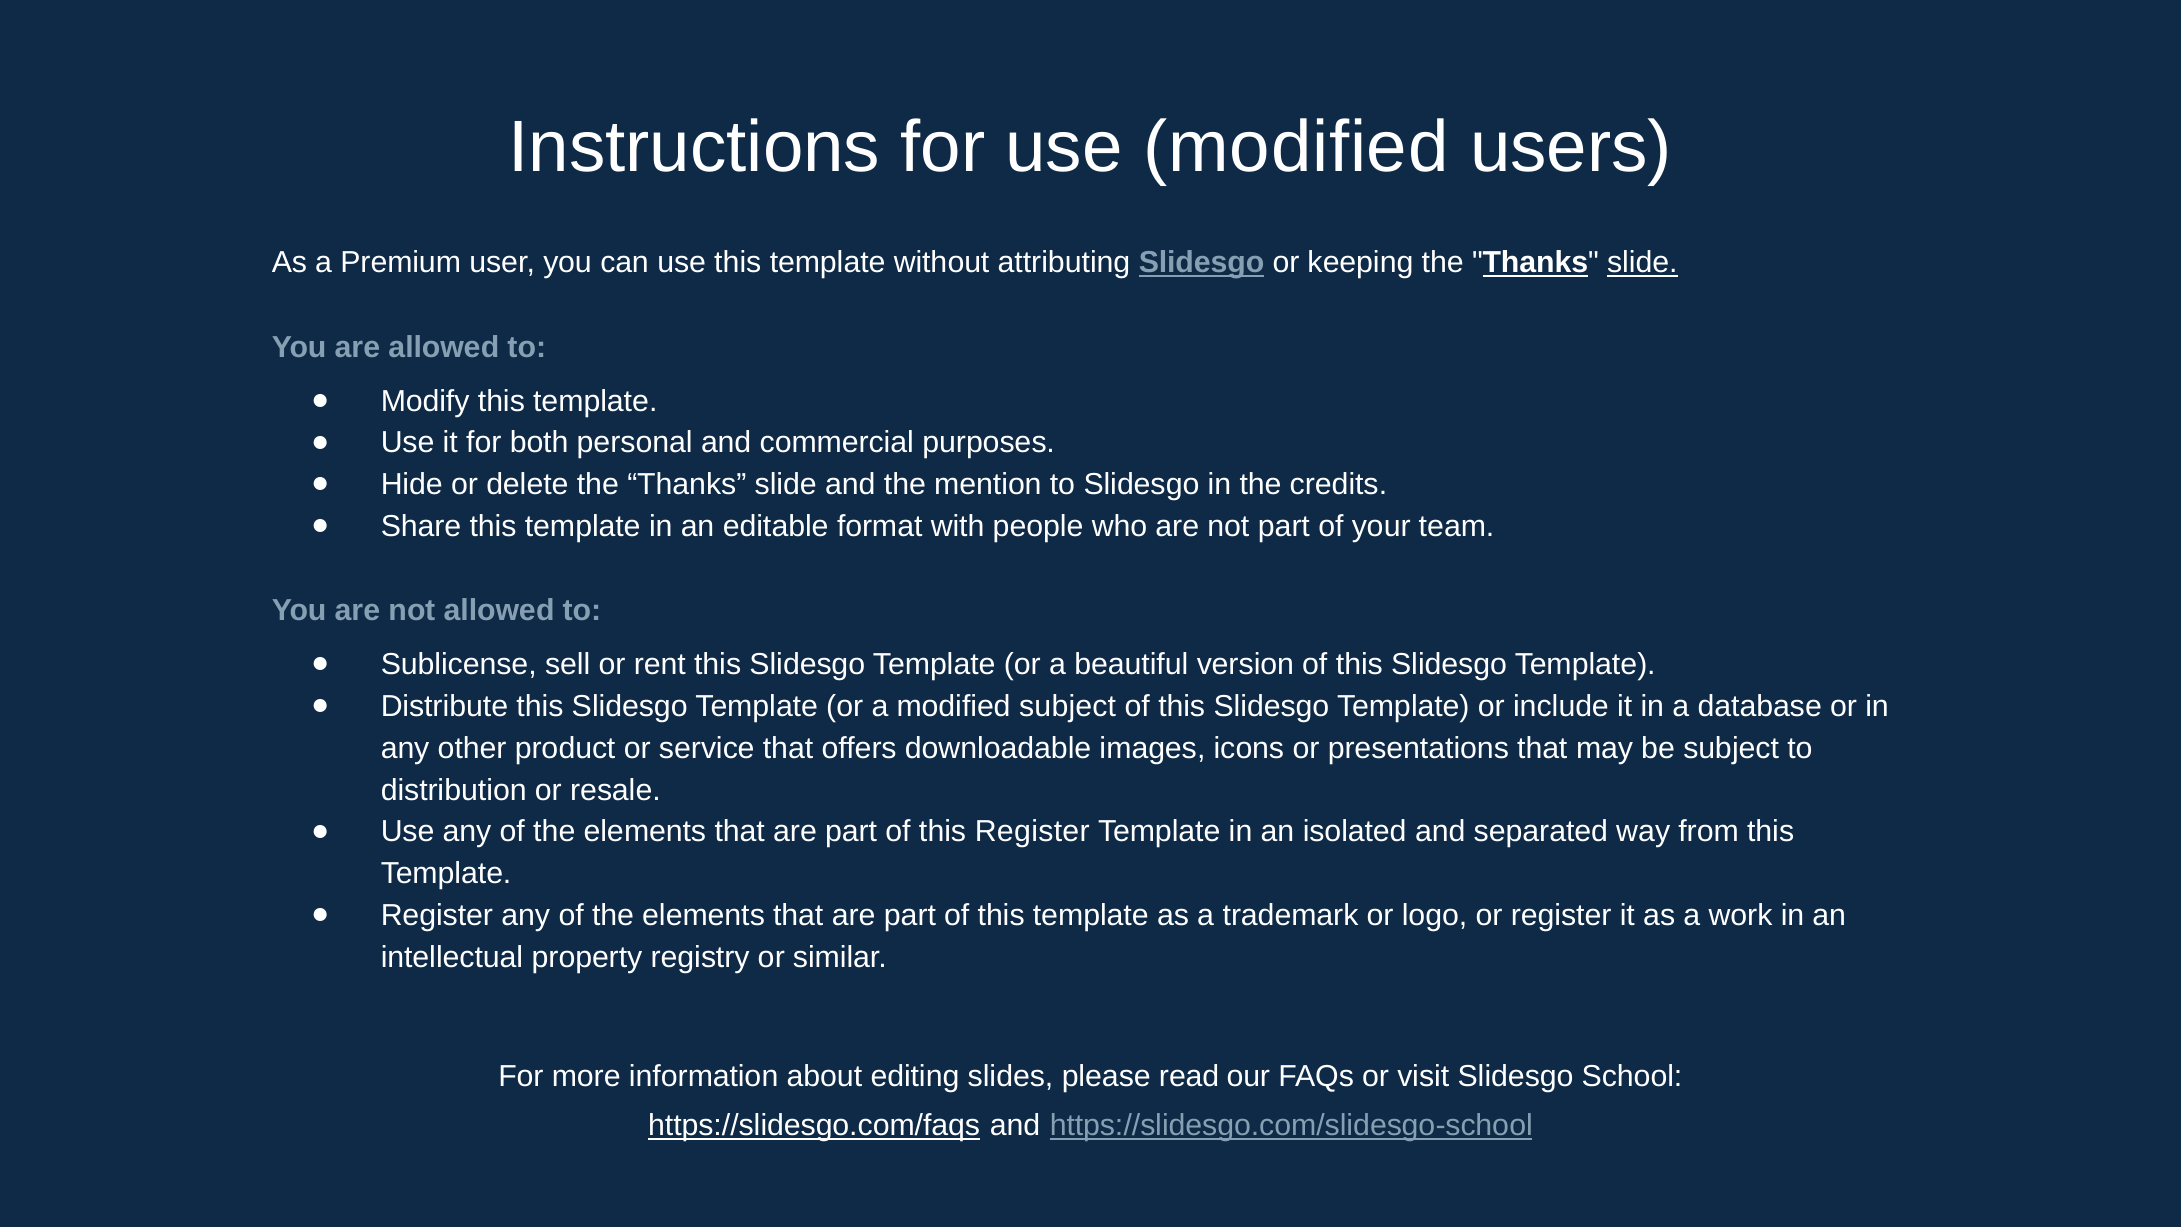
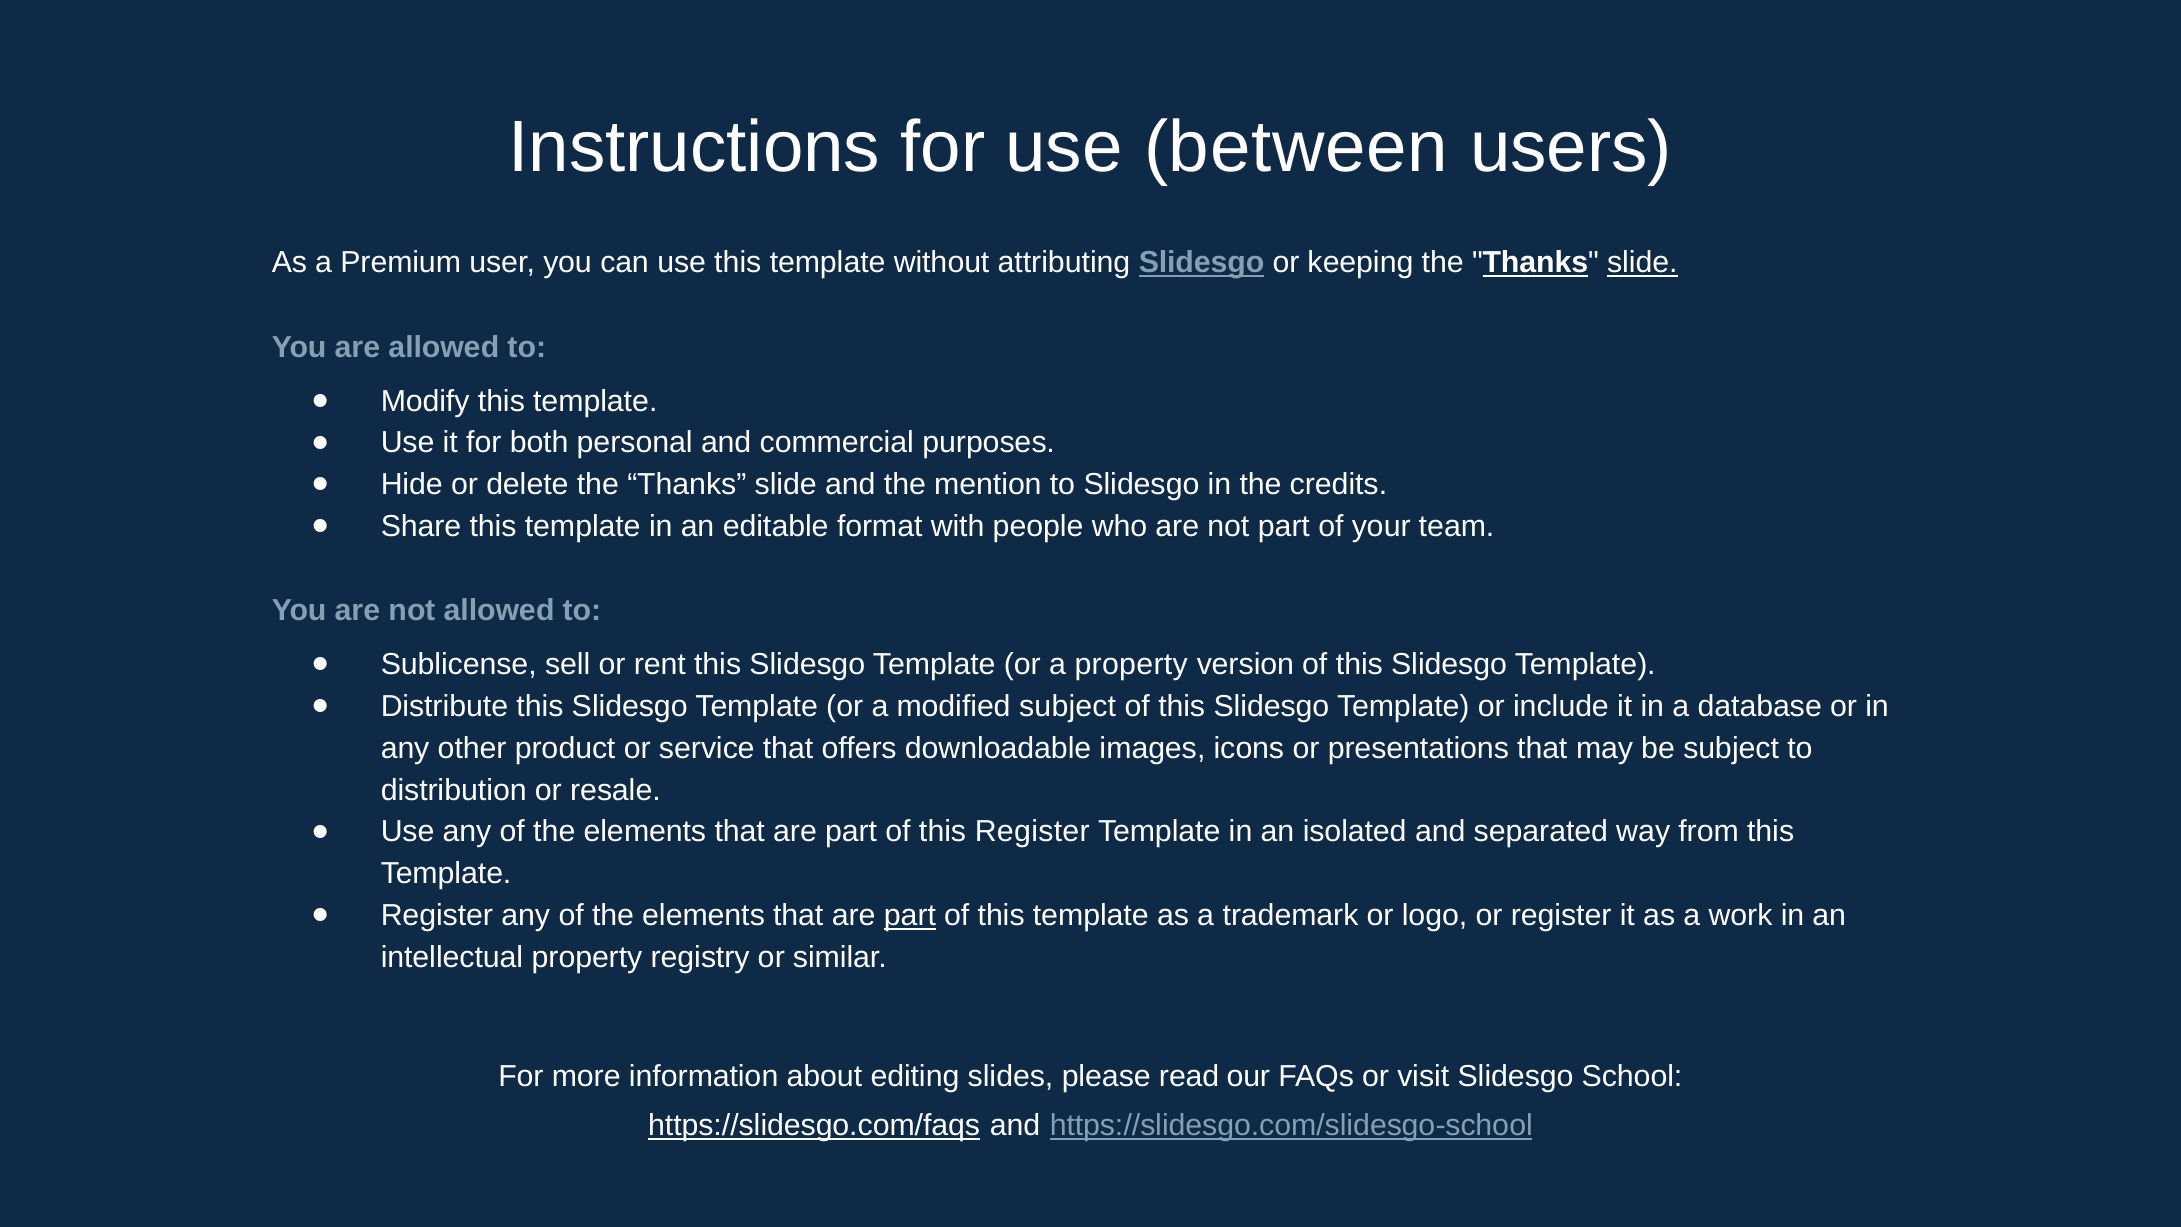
use modified: modified -> between (1296, 148)
a beautiful: beautiful -> property (1131, 665)
part underline: none -> present (910, 915)
